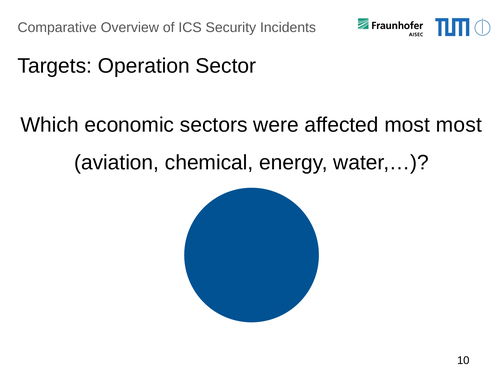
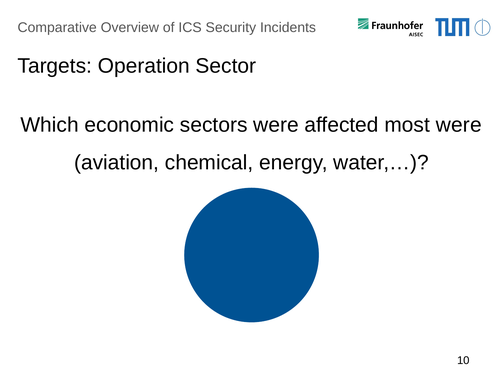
most most: most -> were (459, 125)
